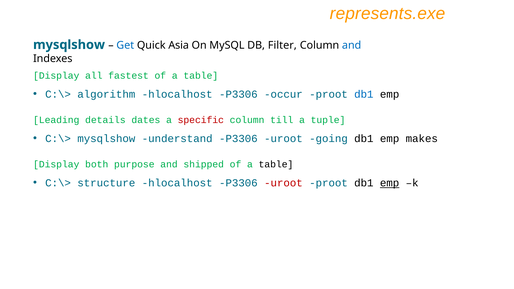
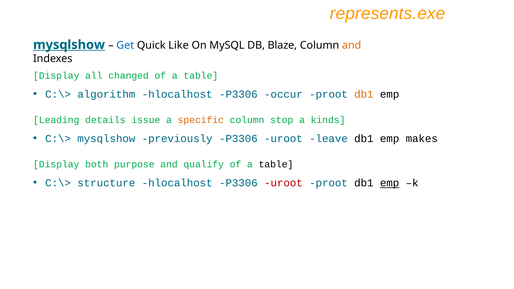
mysqlshow underline: none -> present (69, 45)
Asia: Asia -> Like (179, 45)
Filter: Filter -> Blaze (282, 45)
and colour: blue -> orange (352, 45)
fastest: fastest -> changed (129, 76)
db1 colour: blue -> orange (364, 94)
dates: dates -> issue (146, 120)
specific colour: red -> orange (201, 120)
till: till -> stop (282, 120)
tuple: tuple -> kinds (328, 120)
understand: understand -> previously (177, 139)
going: going -> leave (328, 139)
shipped: shipped -> qualify (204, 164)
